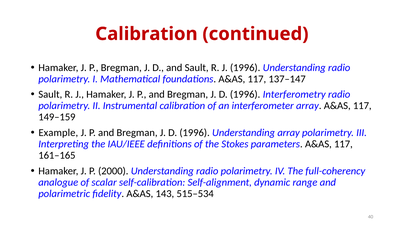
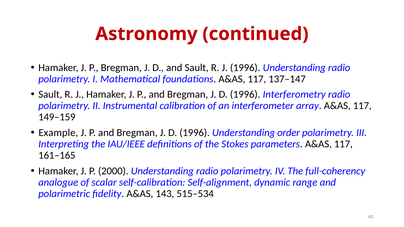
Calibration: Calibration -> Astronomy (146, 34)
Understanding array: array -> order (289, 133)
